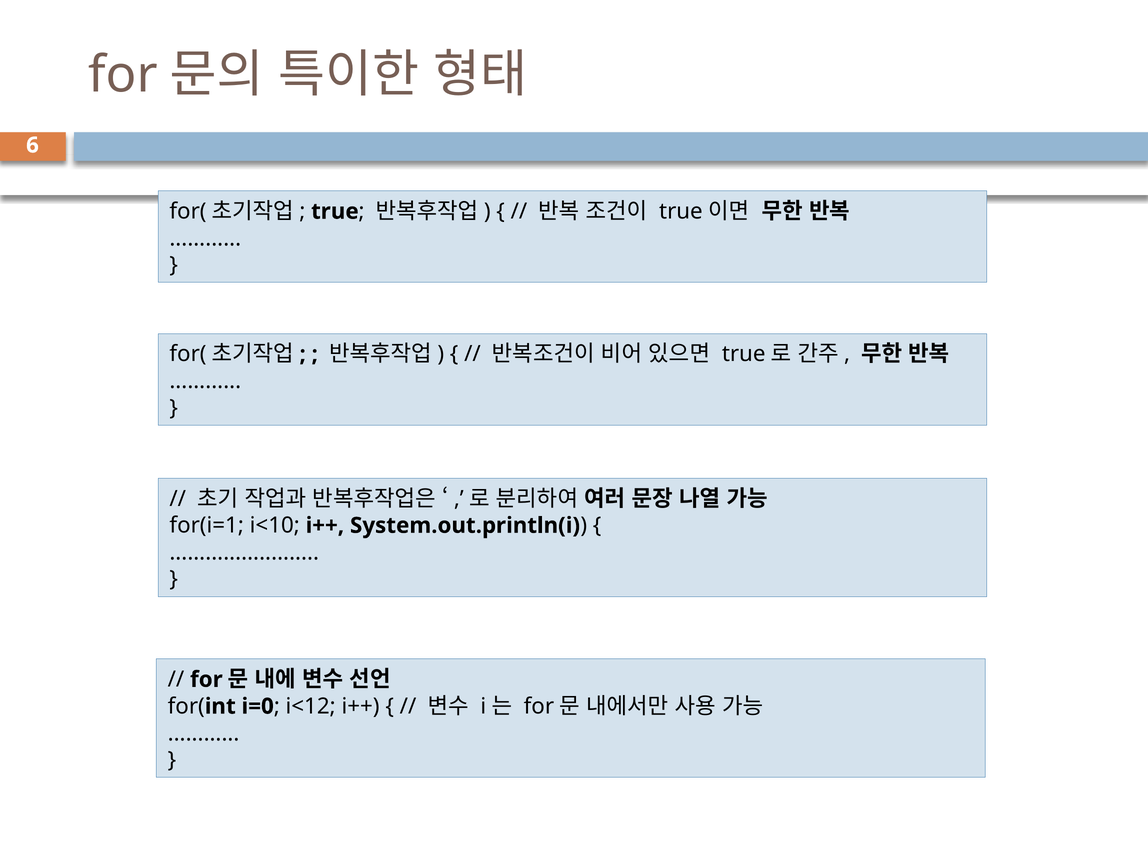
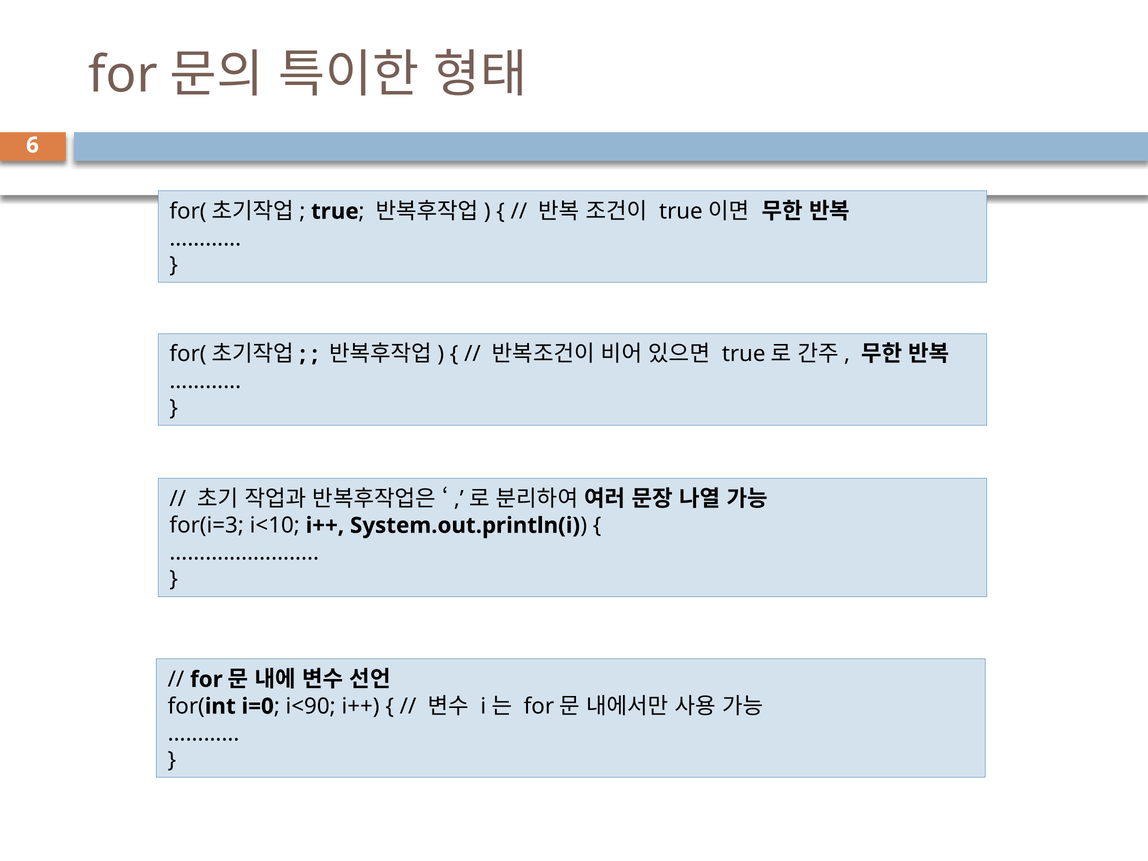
for(i=1: for(i=1 -> for(i=3 (207, 526)
i<12: i<12 -> i<90 (311, 706)
